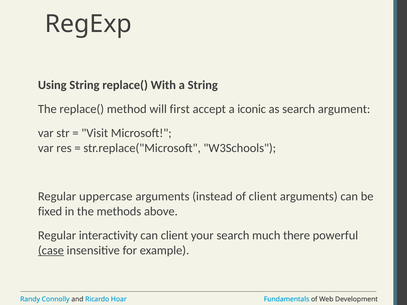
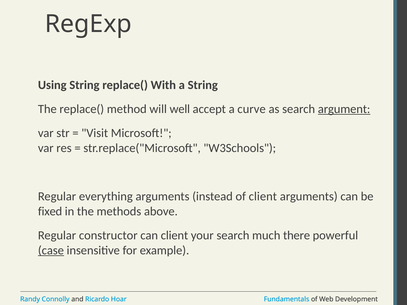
first: first -> well (180, 109)
iconic: iconic -> curve (252, 109)
argument underline: none -> present (344, 109)
uppercase: uppercase -> everything (106, 197)
interactivity: interactivity -> constructor (108, 236)
